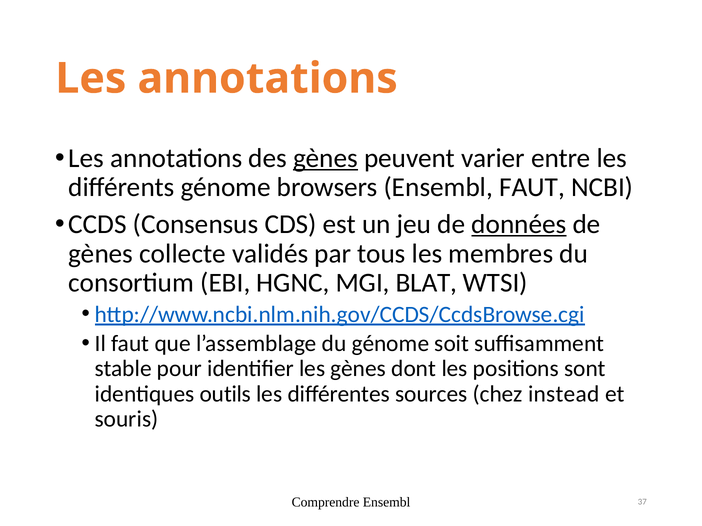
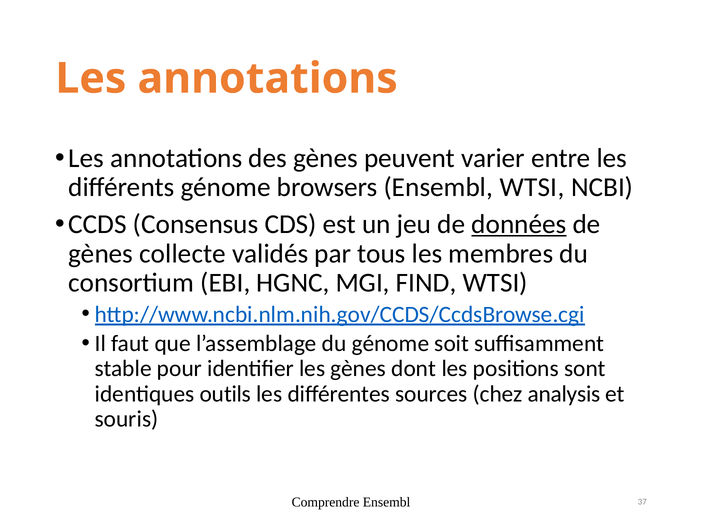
gènes underline: present -> none (326, 158)
Ensembl FAUT: FAUT -> WTSI (532, 188)
BLAT: BLAT -> FIND (426, 283)
instead: instead -> analysis (564, 394)
